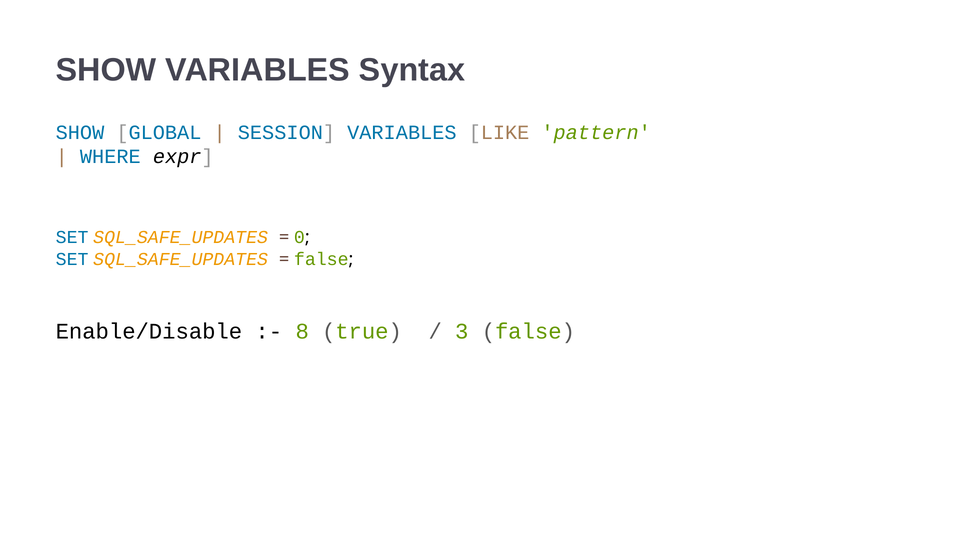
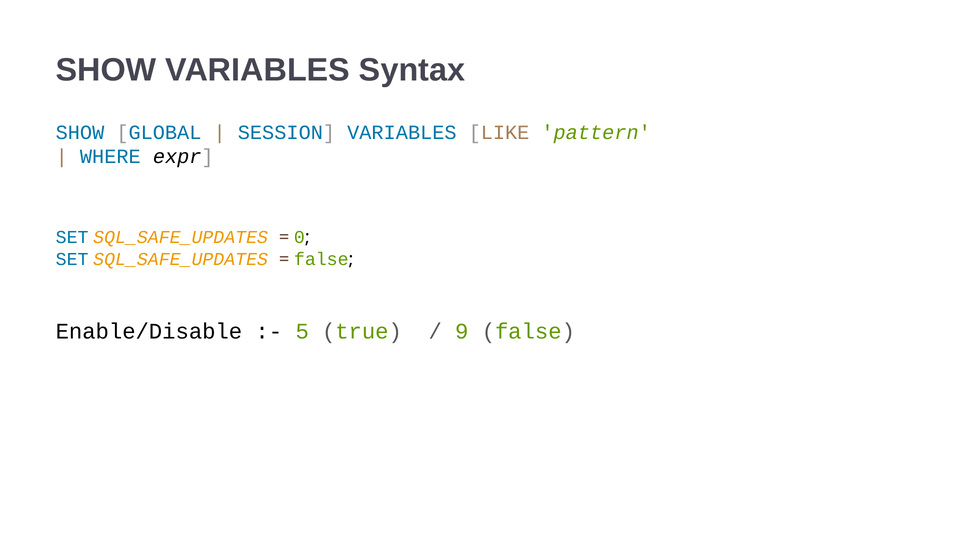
8: 8 -> 5 (302, 331)
3: 3 -> 9 (462, 331)
